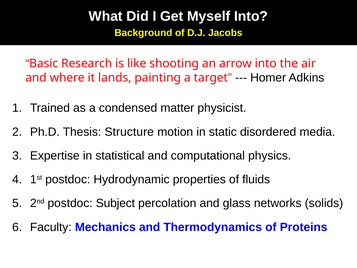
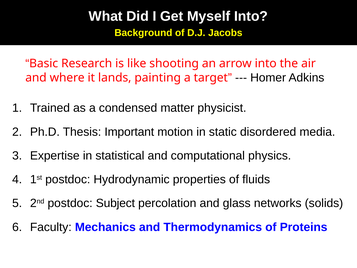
Structure: Structure -> Important (129, 132)
